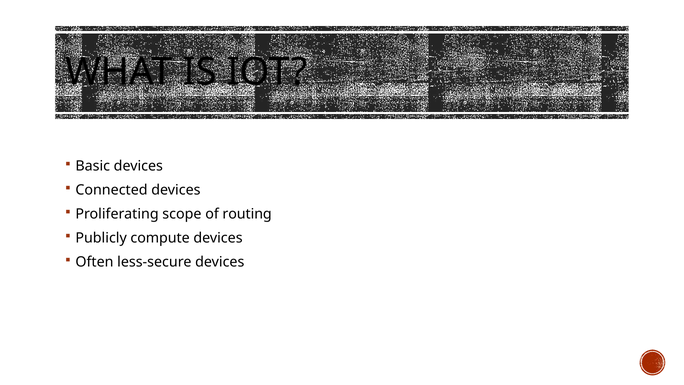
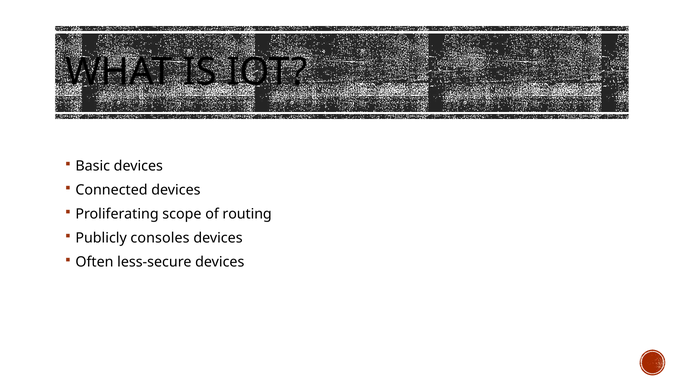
compute: compute -> consoles (160, 238)
